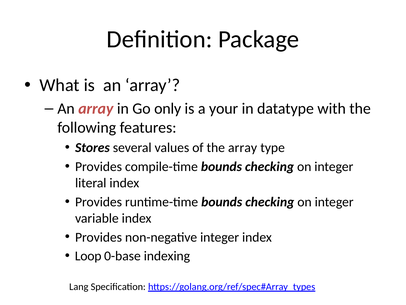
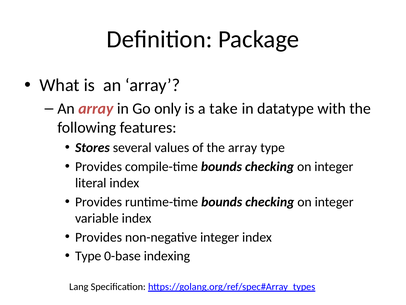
your: your -> take (223, 108)
Loop: Loop -> Type (88, 256)
